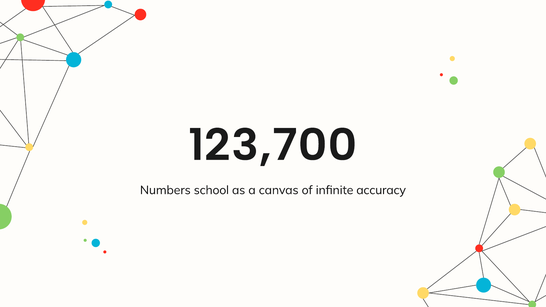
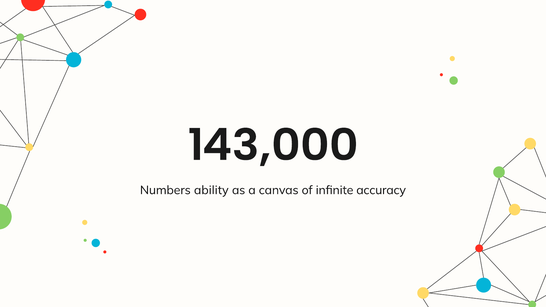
123,700: 123,700 -> 143,000 (273, 145)
school: school -> ability (211, 190)
